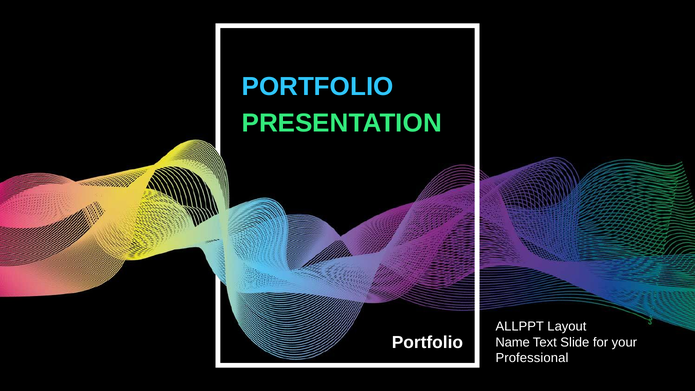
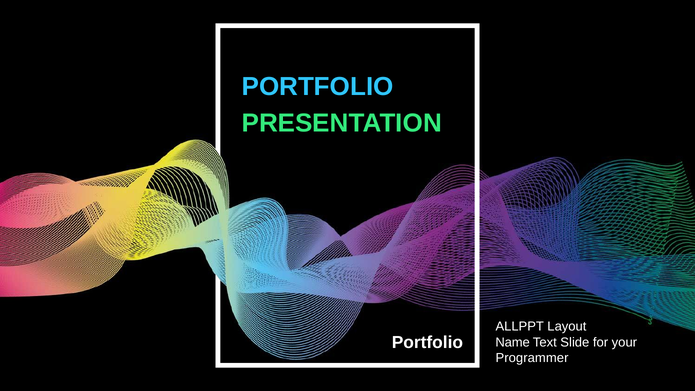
Professional: Professional -> Programmer (532, 358)
